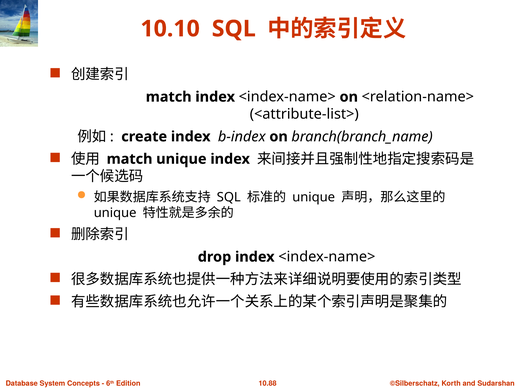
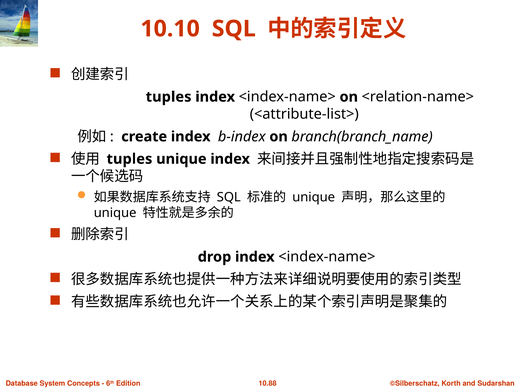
match: match -> tuples (169, 97)
match: match -> tuples (129, 159)
